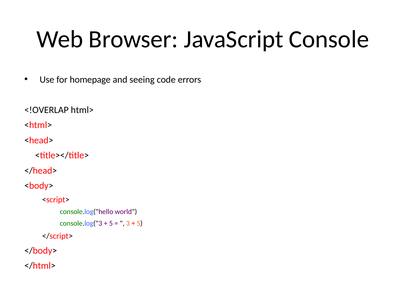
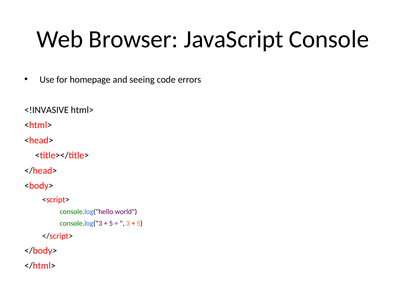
<!OVERLAP: <!OVERLAP -> <!INVASIVE (47, 110)
